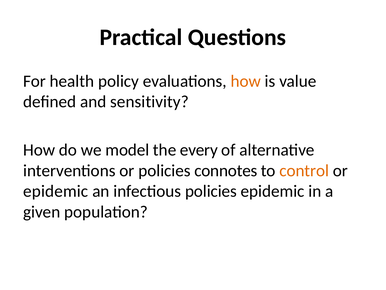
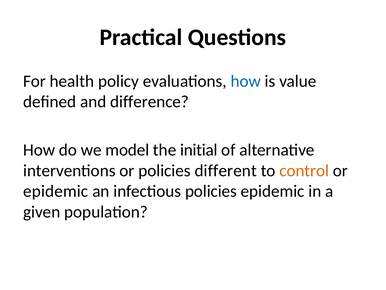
how colour: orange -> blue (246, 81)
sensitivity: sensitivity -> difference (150, 102)
every: every -> initial (199, 150)
connotes: connotes -> different (226, 170)
